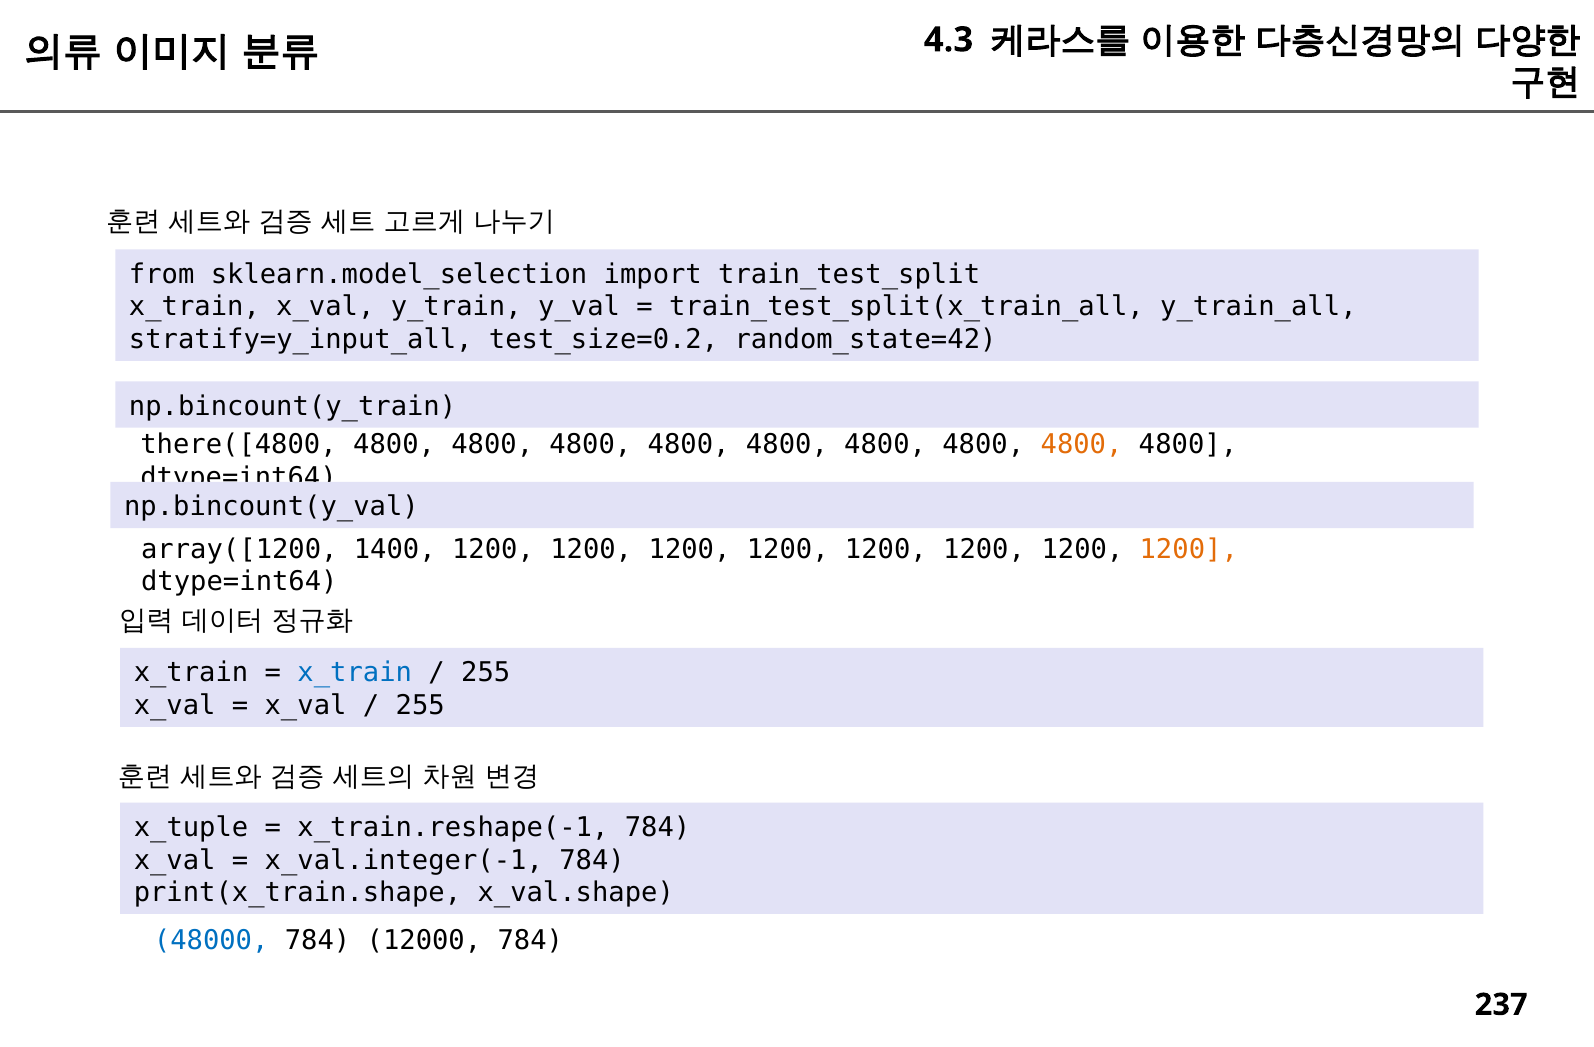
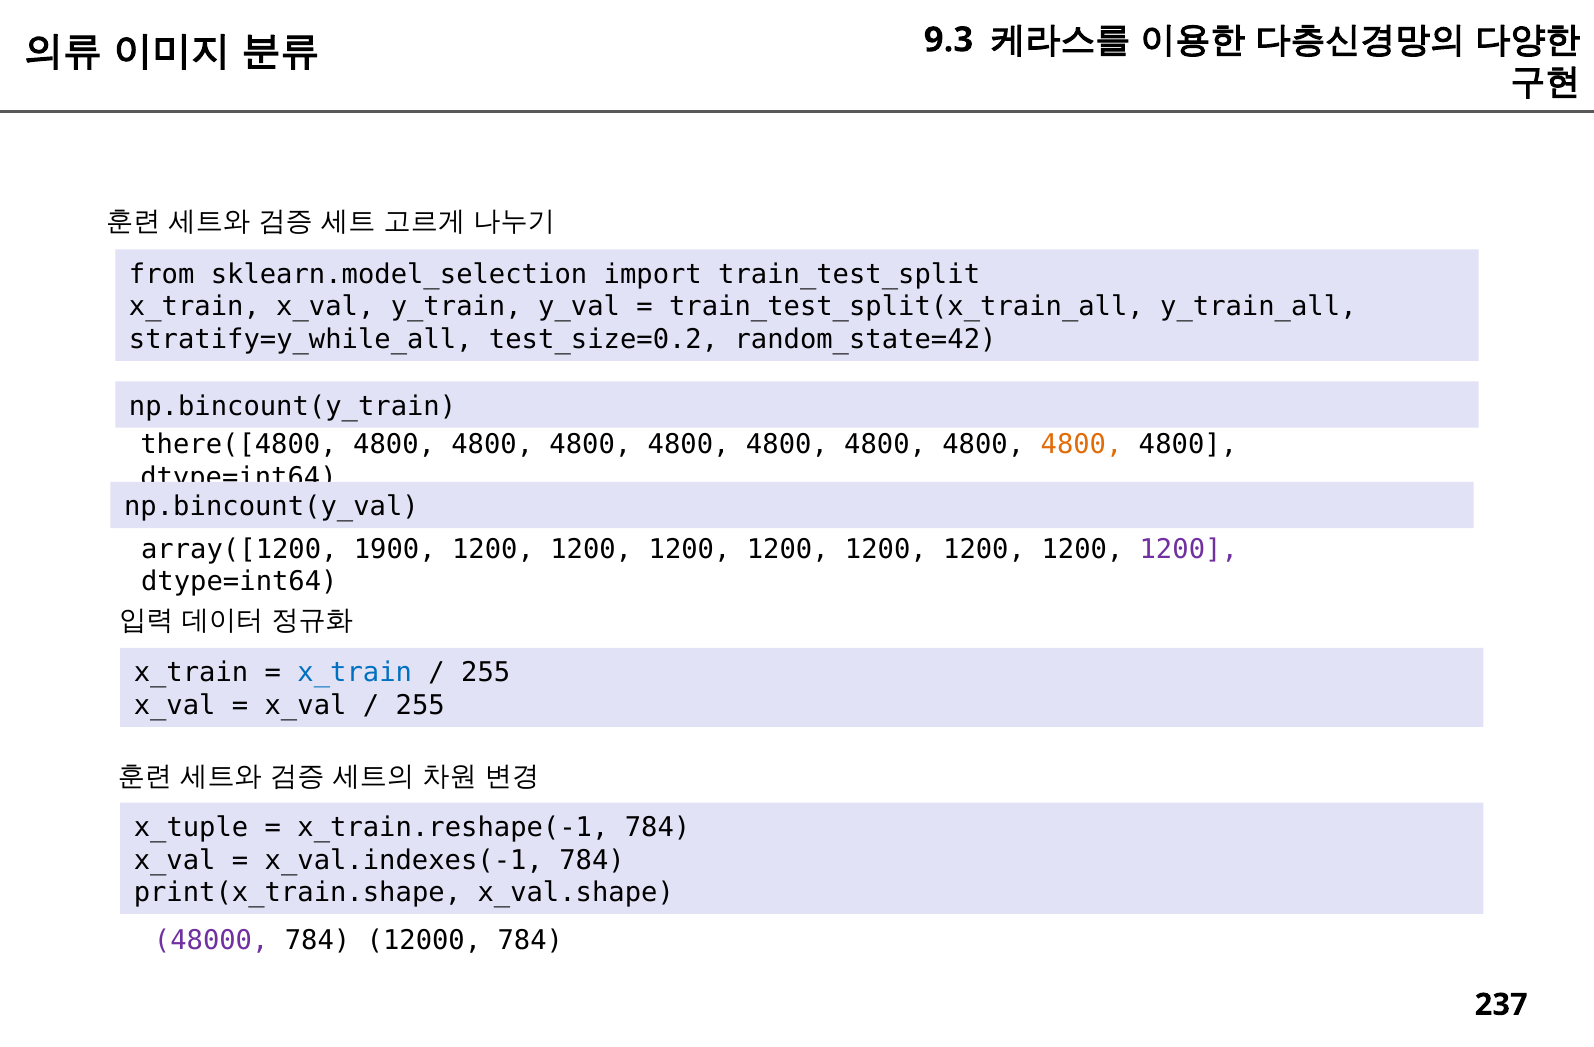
4.3: 4.3 -> 9.3 (949, 40)
stratify=y_input_all: stratify=y_input_all -> stratify=y_while_all (301, 340)
1400: 1400 -> 1900 (395, 549)
1200 colour: orange -> purple (1189, 549)
x_val.integer(-1: x_val.integer(-1 -> x_val.indexes(-1 (404, 860)
48000 colour: blue -> purple (211, 940)
